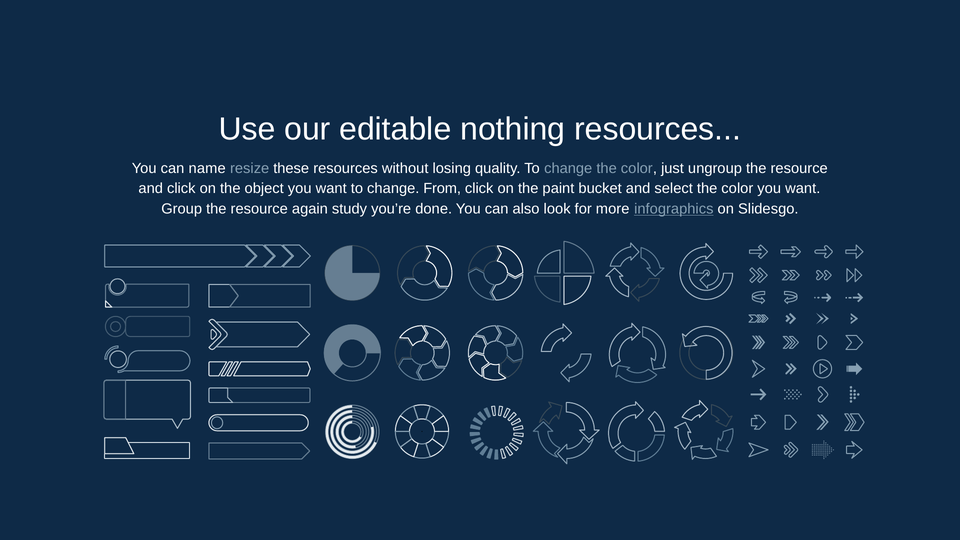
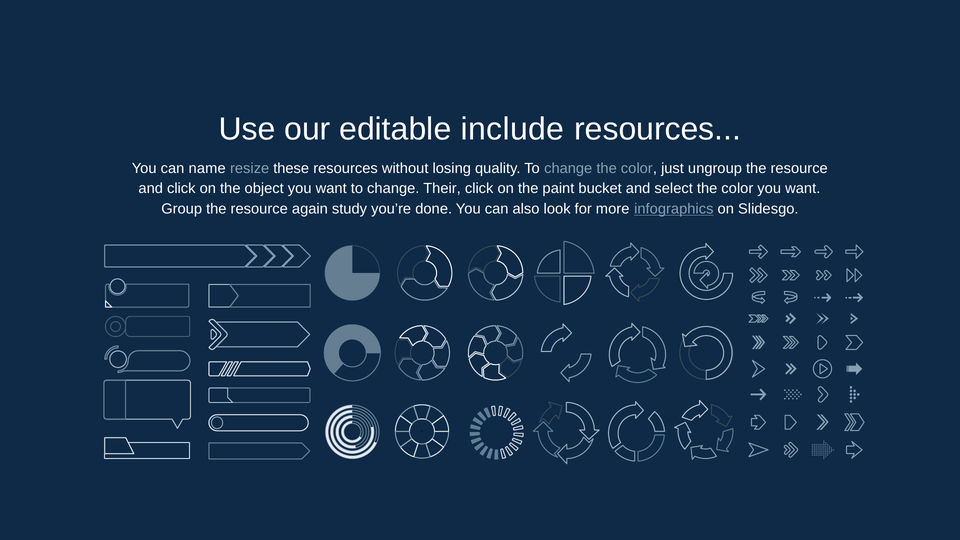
nothing: nothing -> include (513, 129)
From: From -> Their (442, 189)
